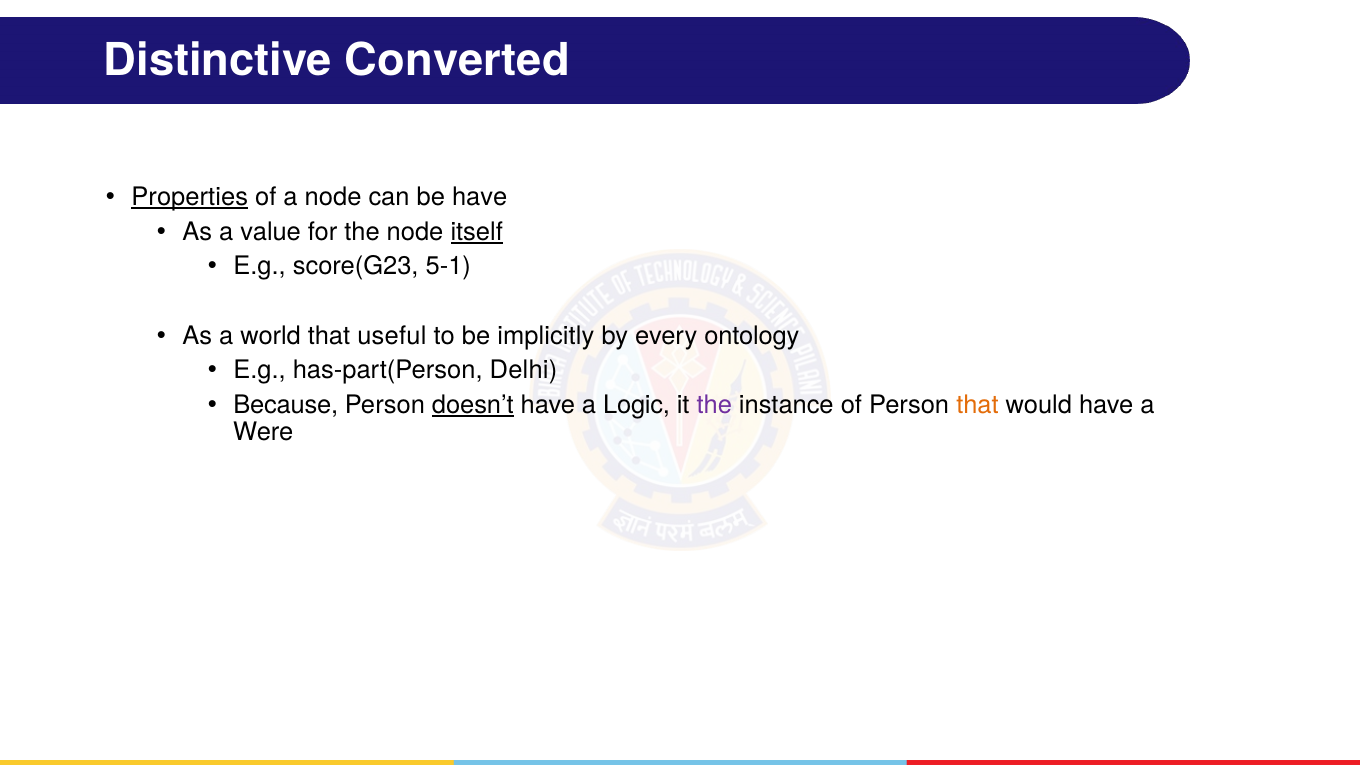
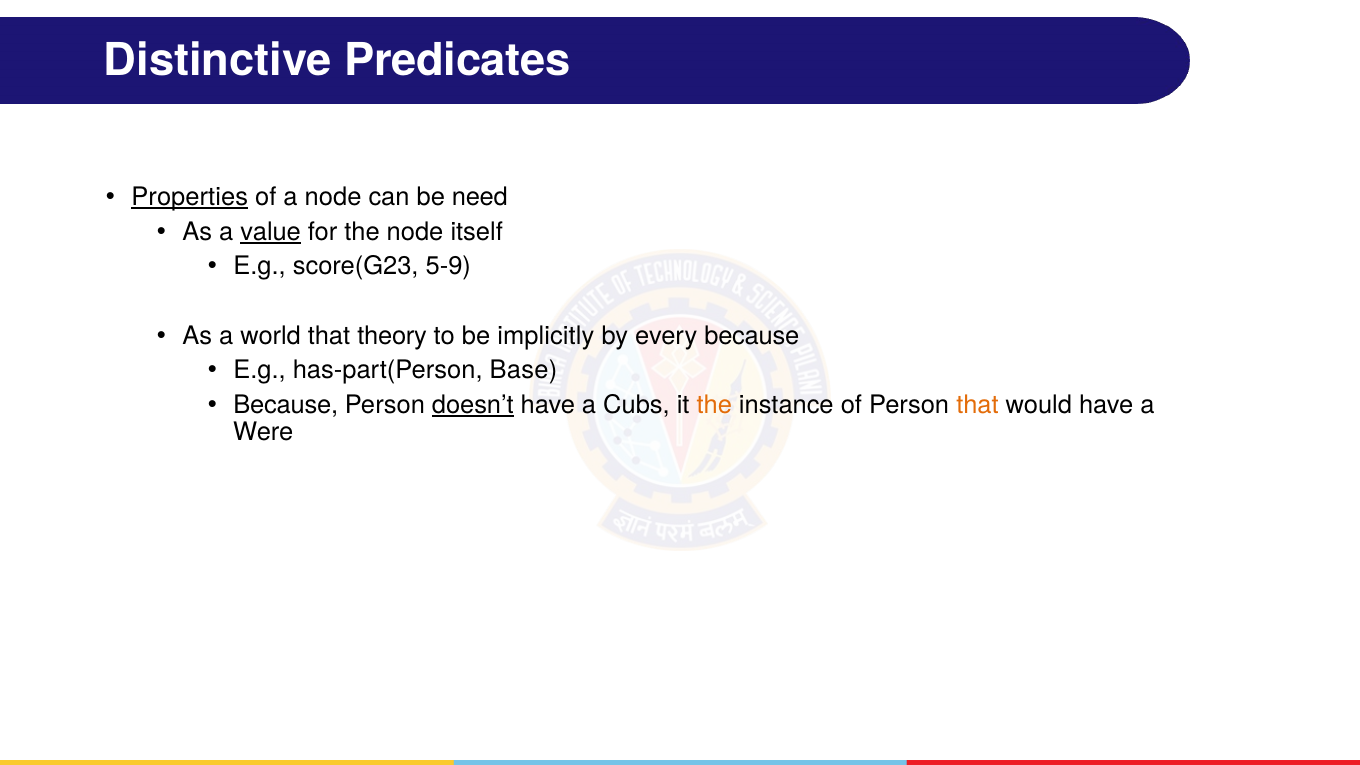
Converted: Converted -> Predicates (458, 60)
be have: have -> need (480, 197)
value underline: none -> present (271, 232)
itself underline: present -> none (477, 232)
5-1: 5-1 -> 5-9 (448, 266)
useful: useful -> theory (392, 336)
every ontology: ontology -> because (752, 336)
Delhi: Delhi -> Base (523, 370)
Logic: Logic -> Cubs (636, 405)
the colour: purple -> orange (714, 405)
